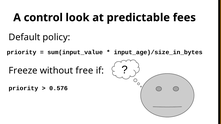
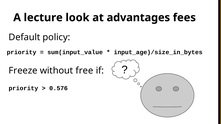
control: control -> lecture (43, 18)
predictable: predictable -> advantages (138, 18)
